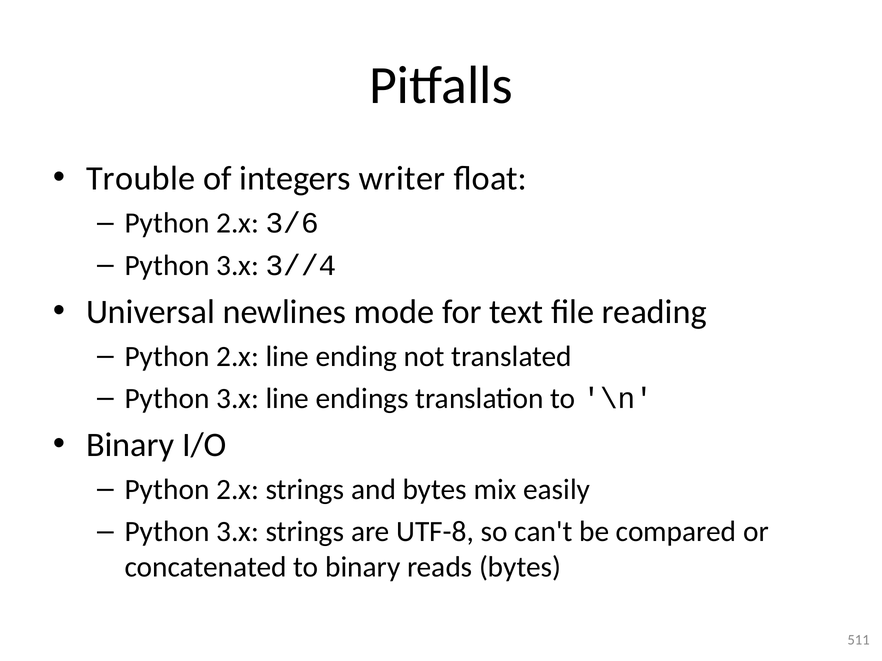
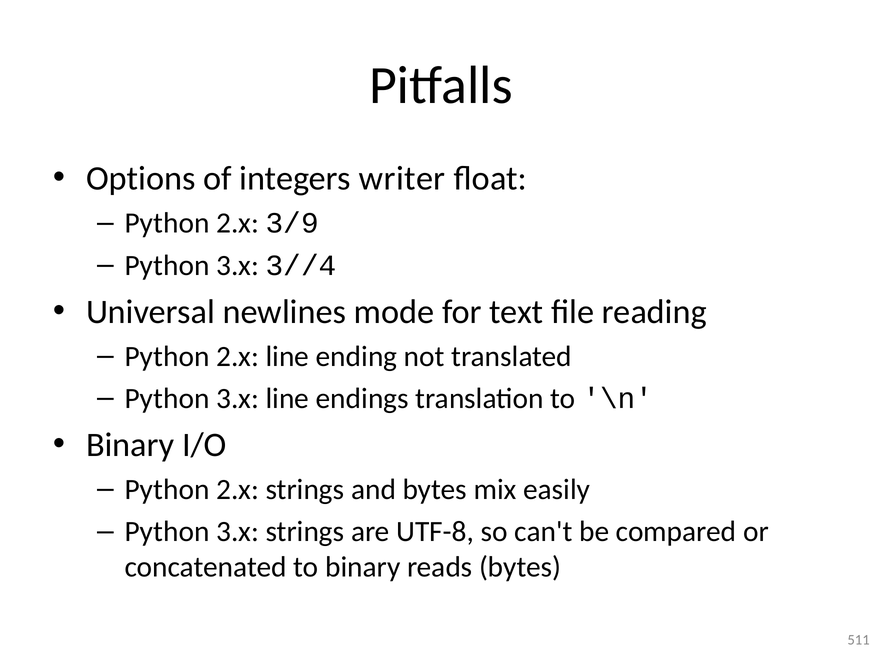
Trouble: Trouble -> Options (141, 179)
3/6: 3/6 -> 3/9 (292, 223)
